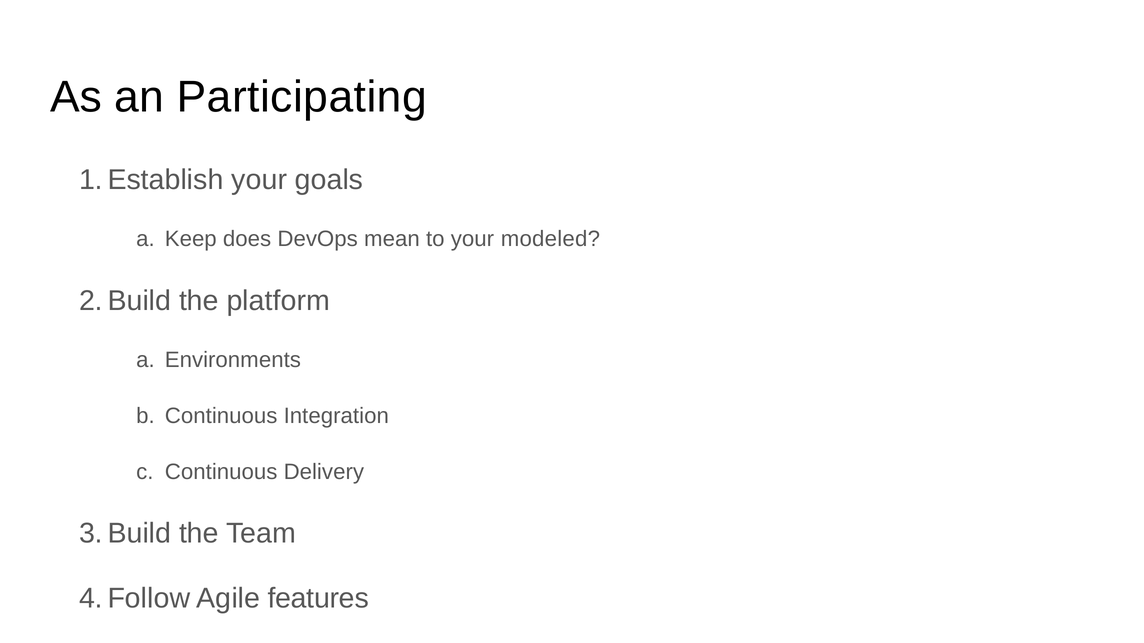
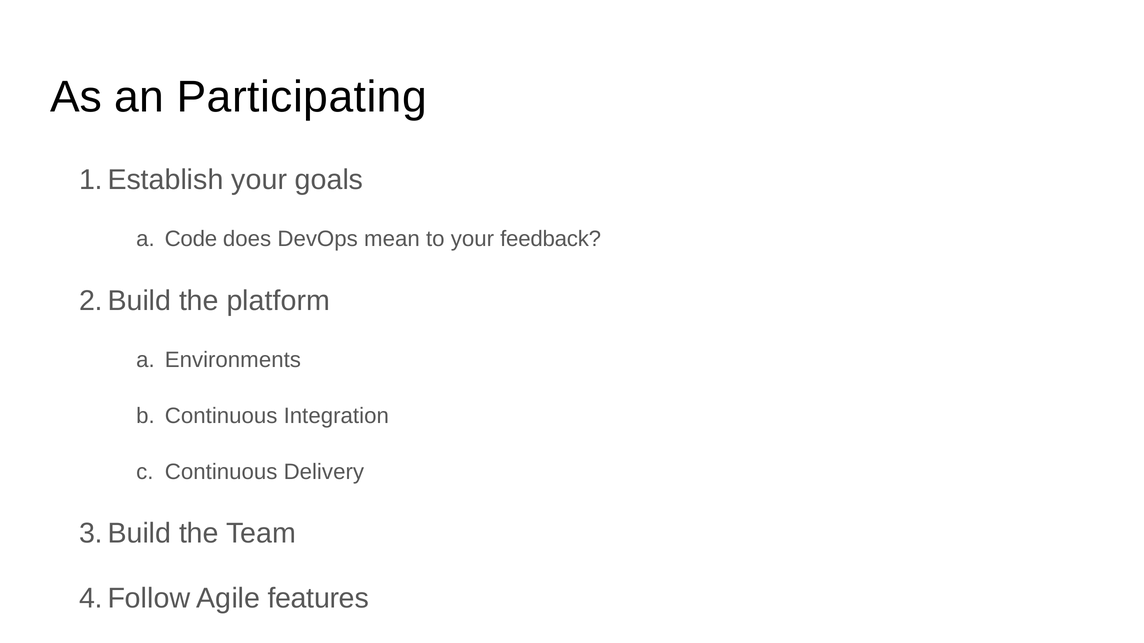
Keep: Keep -> Code (191, 239)
modeled: modeled -> feedback (551, 239)
